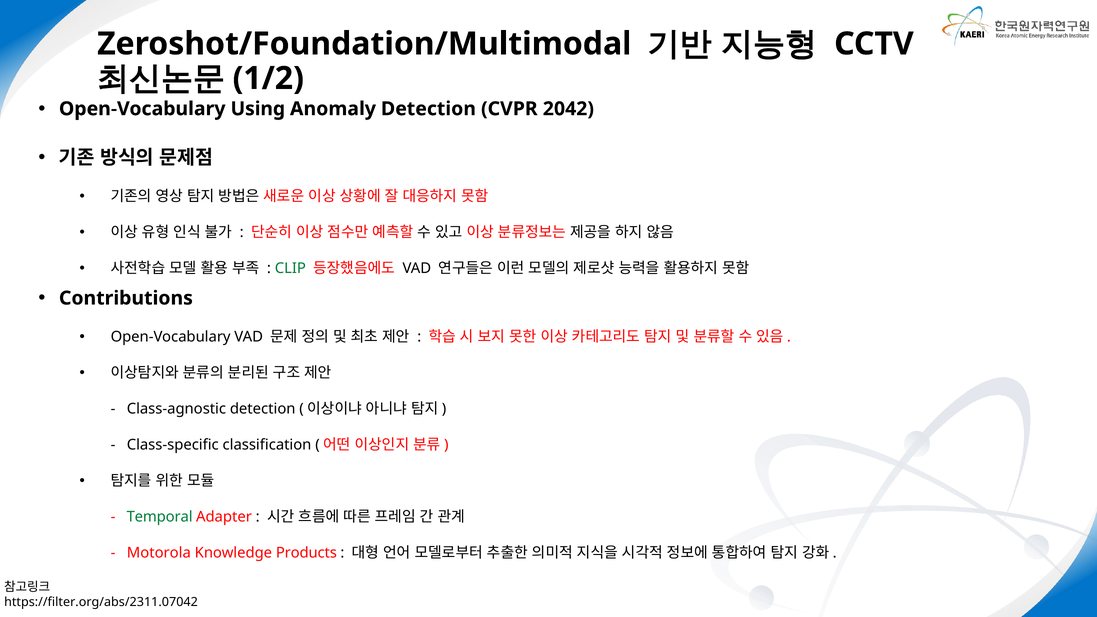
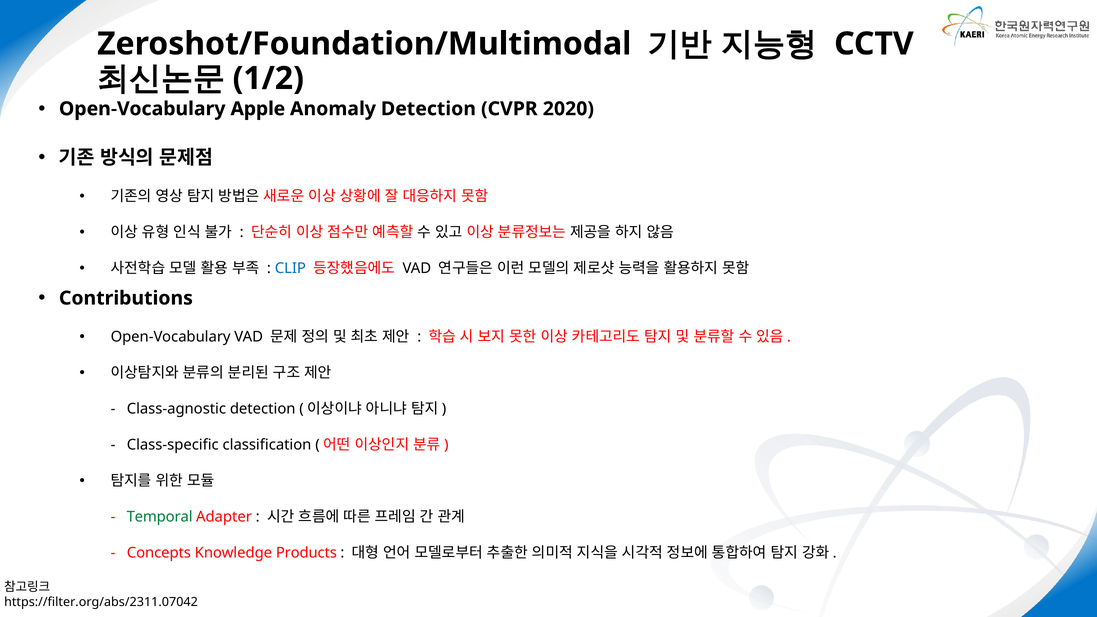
Using: Using -> Apple (258, 109)
2042: 2042 -> 2020 (568, 109)
CLIP colour: green -> blue (290, 269)
Motorola: Motorola -> Concepts (159, 553)
